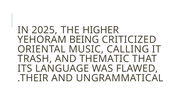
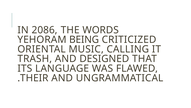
2025: 2025 -> 2086 (45, 30)
HIGHER: HIGHER -> WORDS (101, 30)
THEMATIC: THEMATIC -> DESIGNED (104, 59)
